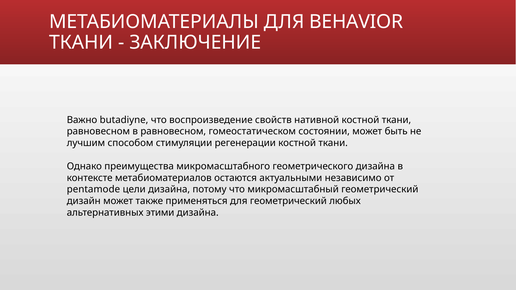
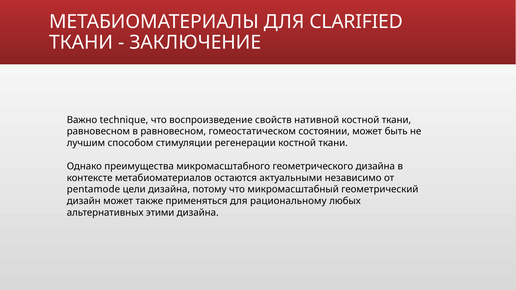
BEHAVIOR: BEHAVIOR -> CLARIFIED (356, 22)
butadiyne: butadiyne -> technique (124, 120)
для геометрический: геометрический -> рациональному (288, 201)
